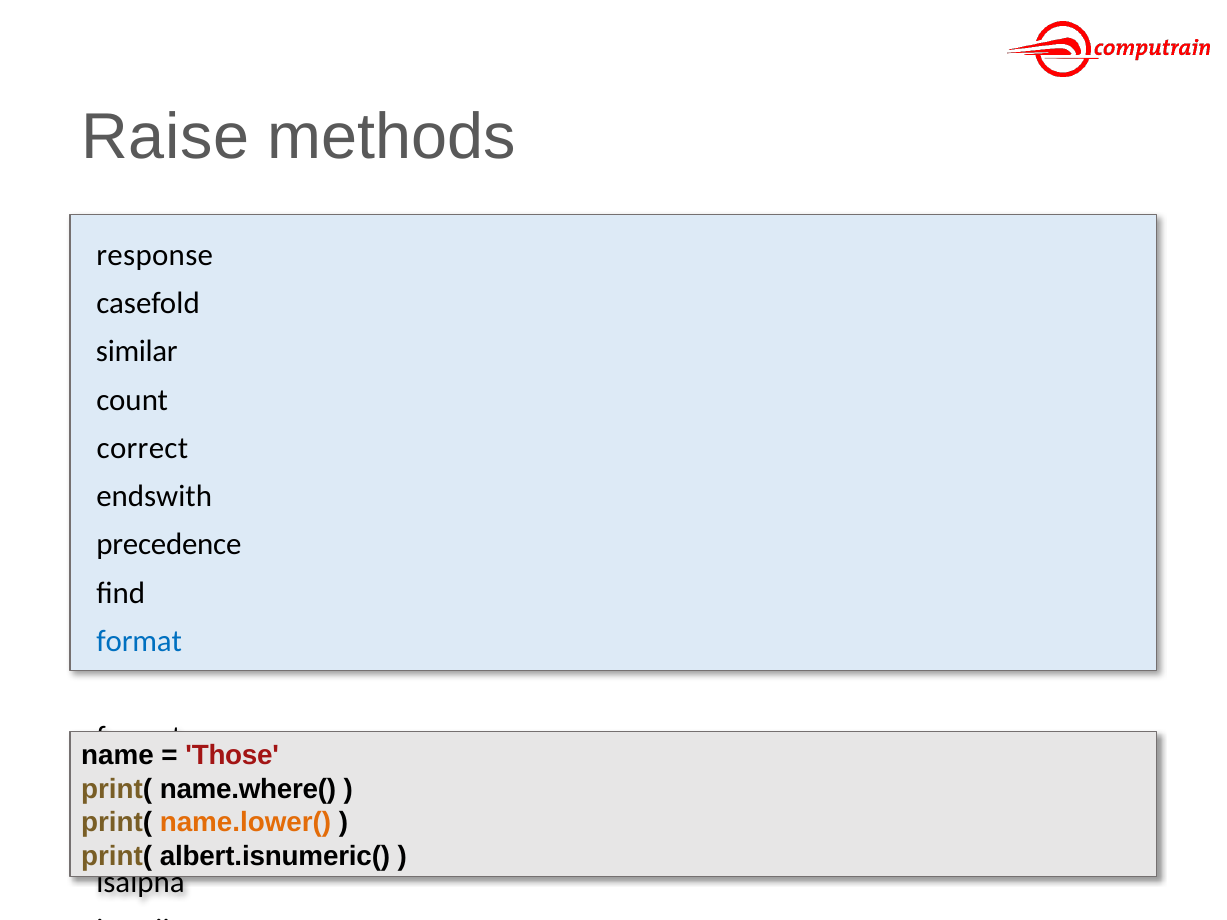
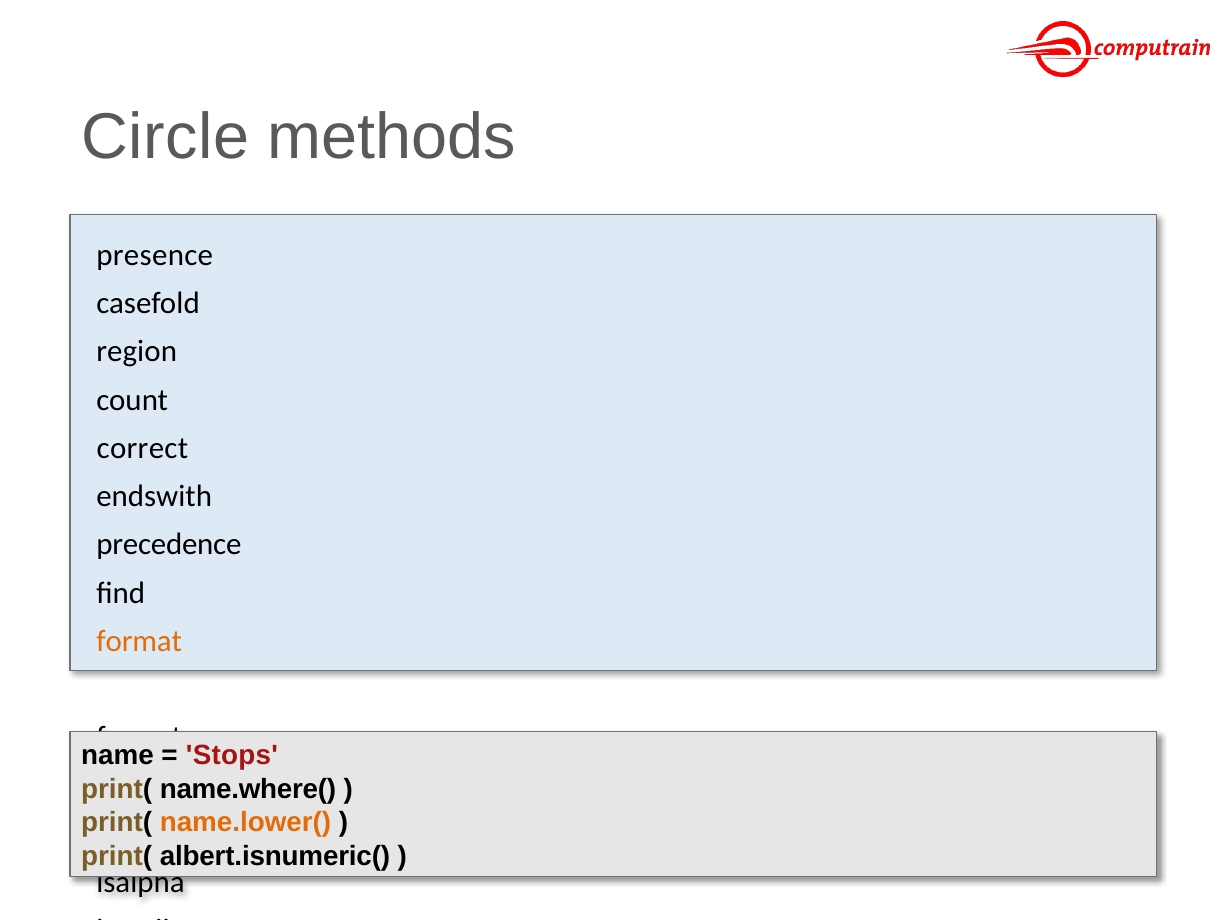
Raise: Raise -> Circle (165, 137)
response: response -> presence (155, 255)
similar: similar -> region (137, 352)
format colour: blue -> orange (139, 641)
Those: Those -> Stops (232, 756)
